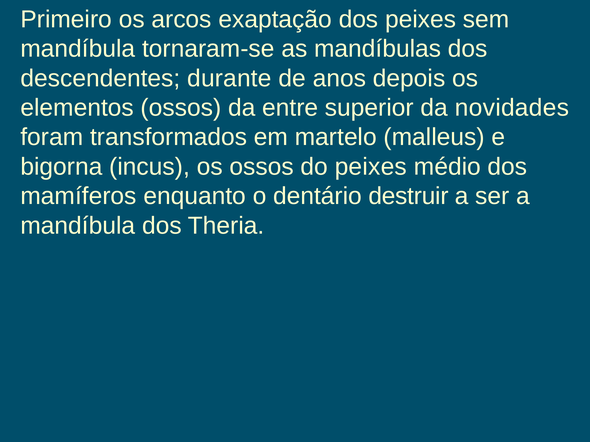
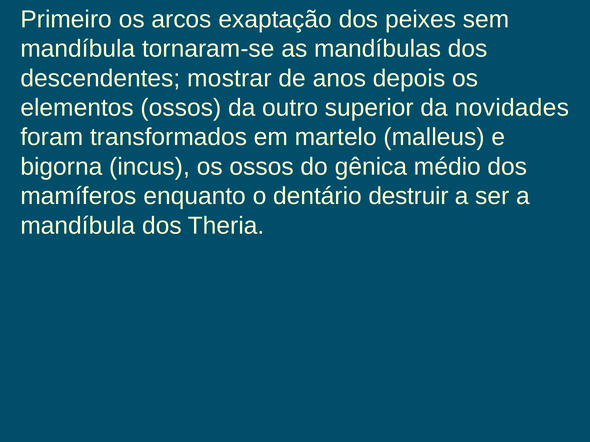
durante: durante -> mostrar (229, 78)
entre: entre -> outro (290, 108)
do peixes: peixes -> gênica (371, 167)
